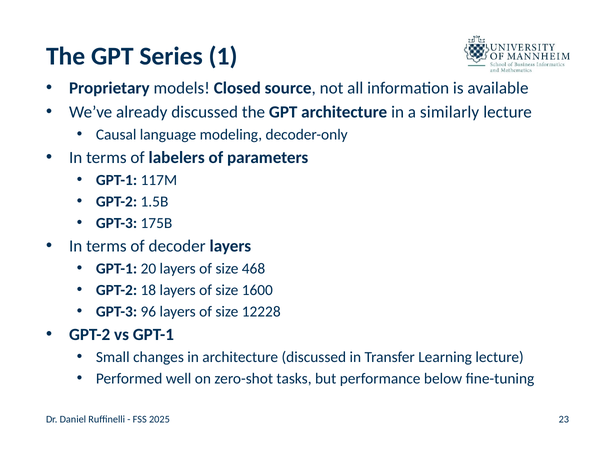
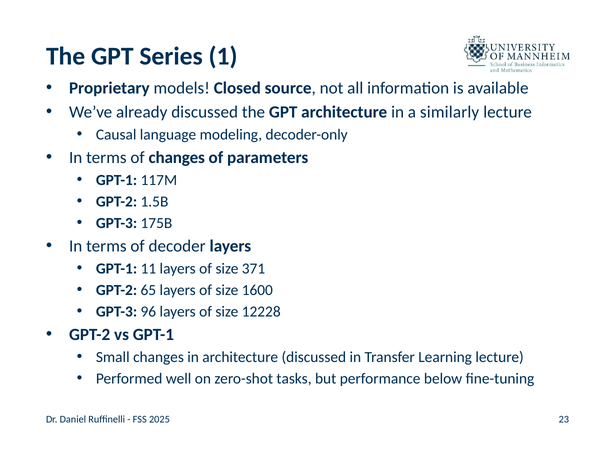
of labelers: labelers -> changes (177, 158)
20: 20 -> 11 (148, 269)
468: 468 -> 371 (253, 269)
18: 18 -> 65 (148, 290)
